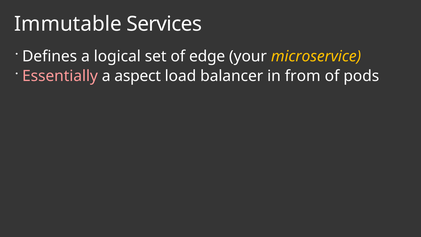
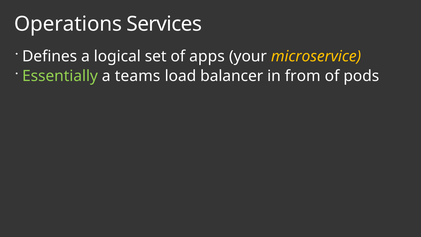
Immutable: Immutable -> Operations (68, 24)
edge: edge -> apps (207, 56)
Essentially colour: pink -> light green (60, 76)
aspect: aspect -> teams (138, 76)
